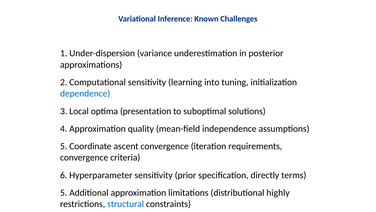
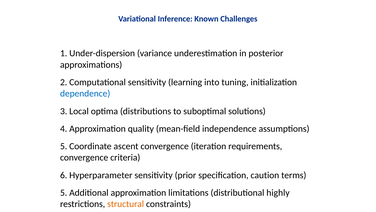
optima presentation: presentation -> distributions (146, 111)
directly: directly -> caution (265, 175)
structural colour: blue -> orange (126, 204)
